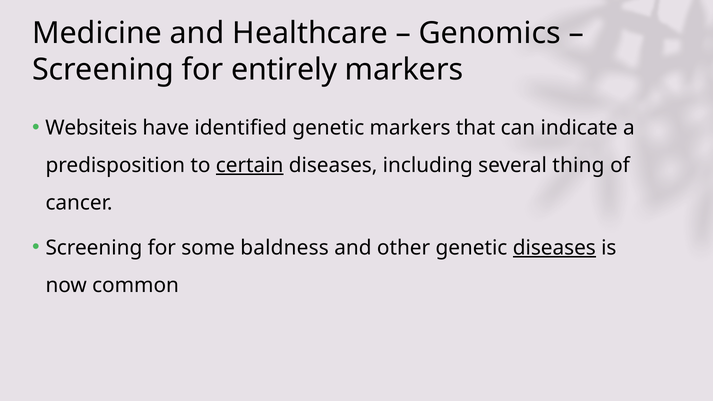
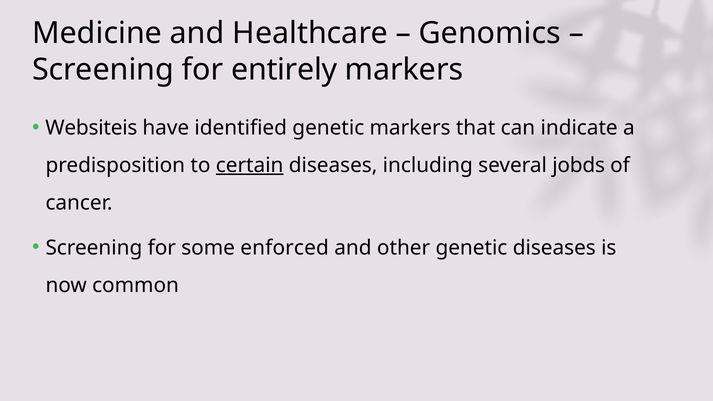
thing: thing -> jobds (579, 165)
baldness: baldness -> enforced (285, 248)
diseases underline: present -> none (554, 248)
